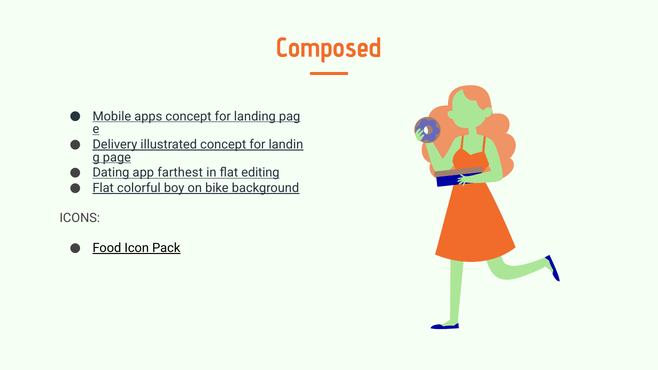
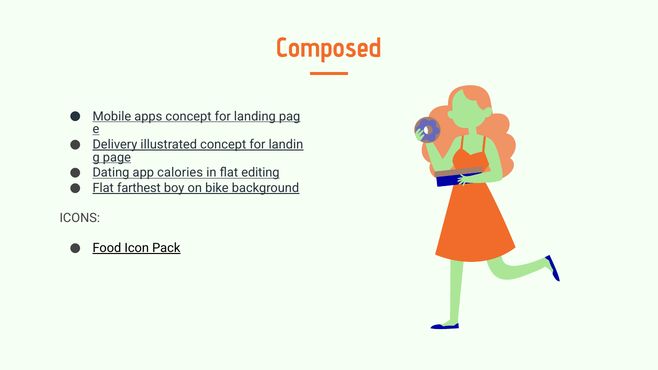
farthest: farthest -> calories (180, 173)
colorful: colorful -> farthest (139, 188)
